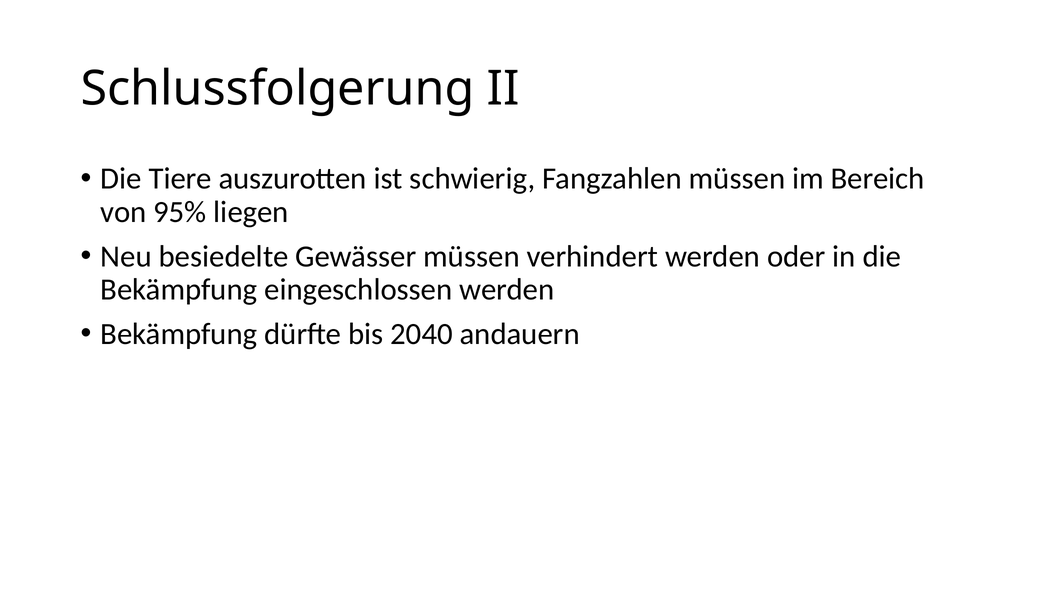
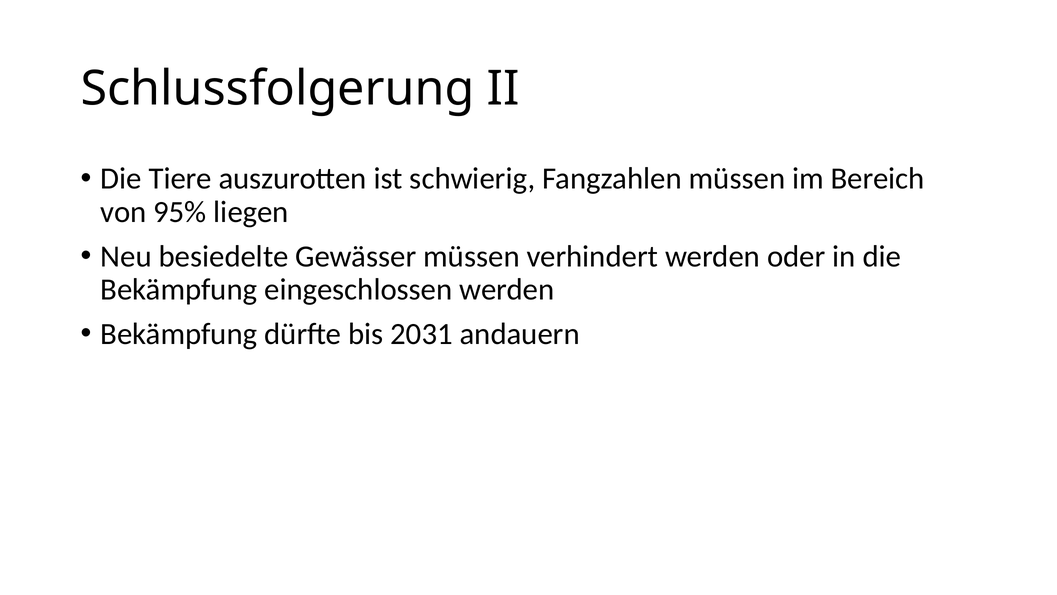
2040: 2040 -> 2031 (422, 334)
